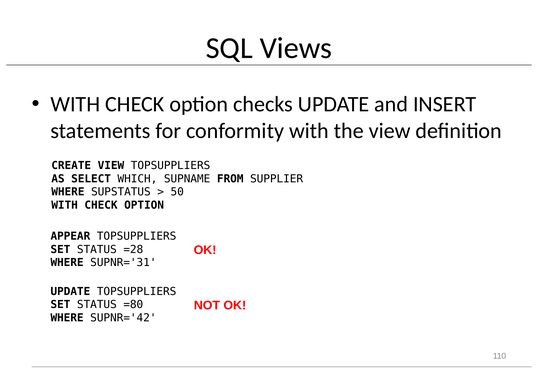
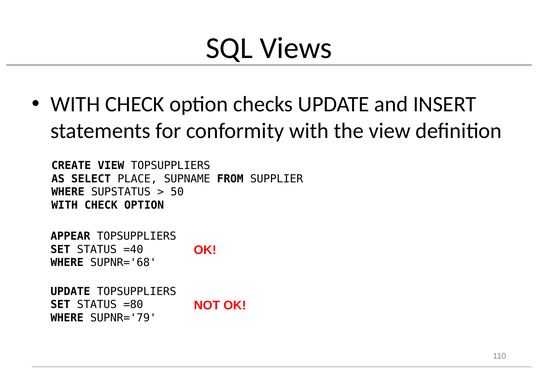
WHICH: WHICH -> PLACE (137, 178)
=28: =28 -> =40 (133, 249)
SUPNR='31: SUPNR='31 -> SUPNR='68 (123, 262)
SUPNR='42: SUPNR='42 -> SUPNR='79 (123, 317)
